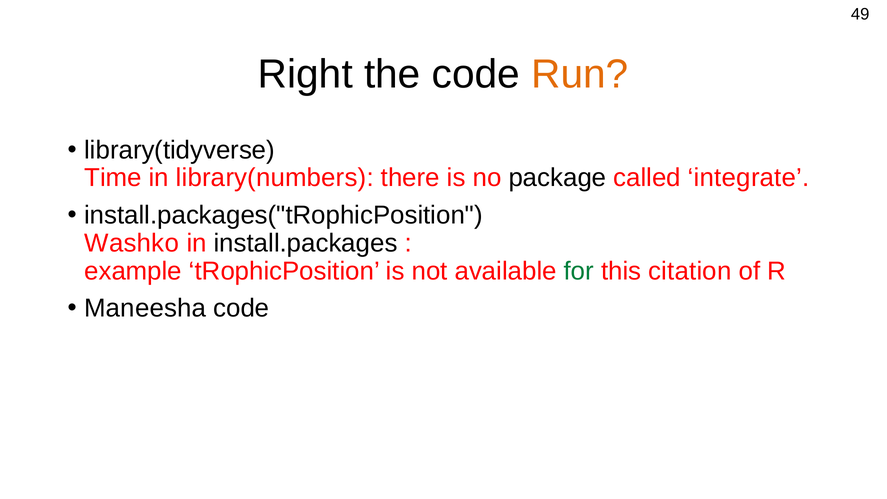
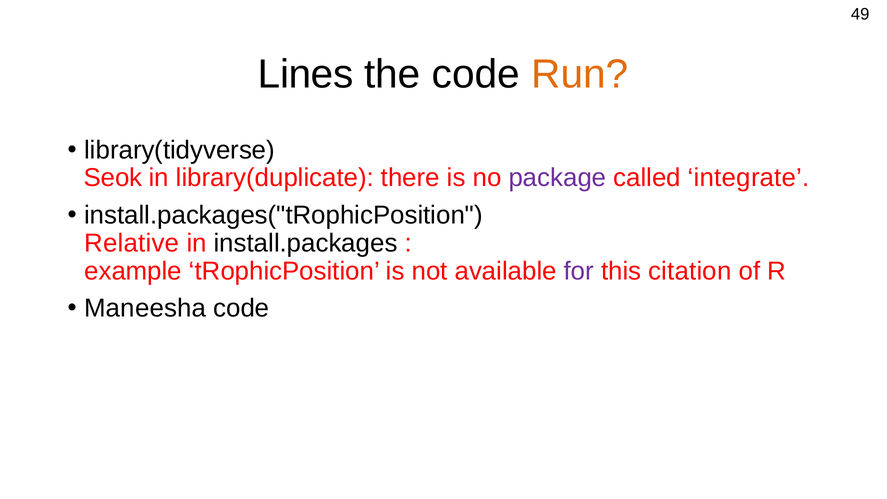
Right: Right -> Lines (306, 75)
Time: Time -> Seok (113, 178)
library(numbers: library(numbers -> library(duplicate (275, 178)
package colour: black -> purple (557, 178)
Washko: Washko -> Relative (132, 243)
for colour: green -> purple (579, 271)
